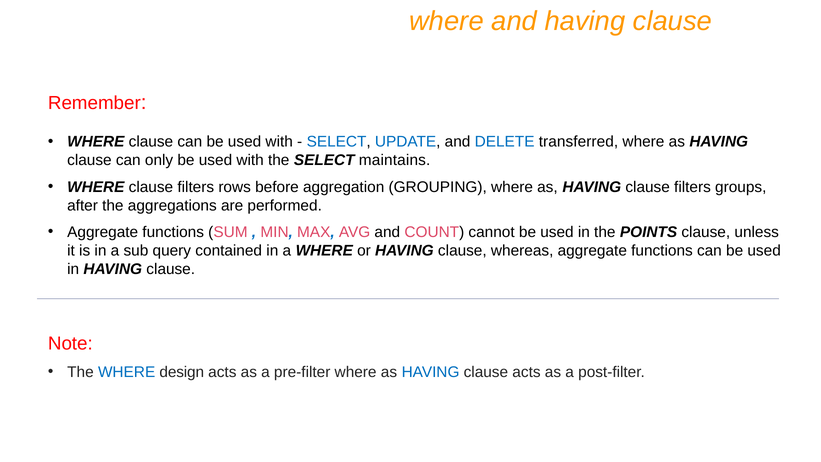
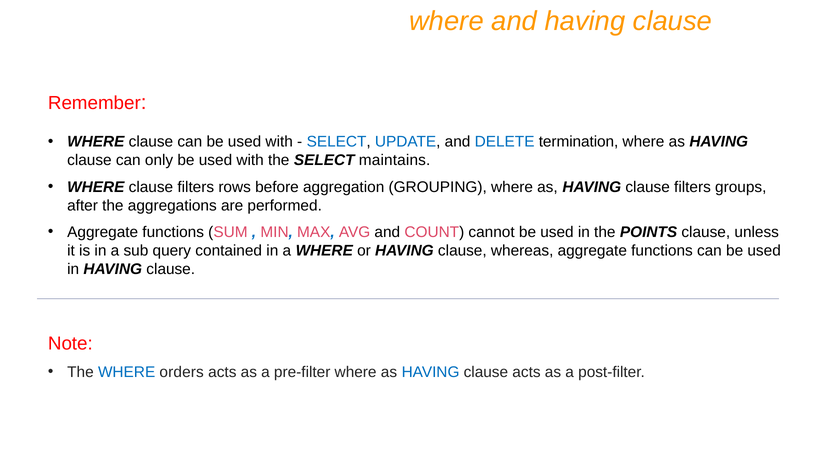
transferred: transferred -> termination (579, 142)
design: design -> orders (182, 372)
